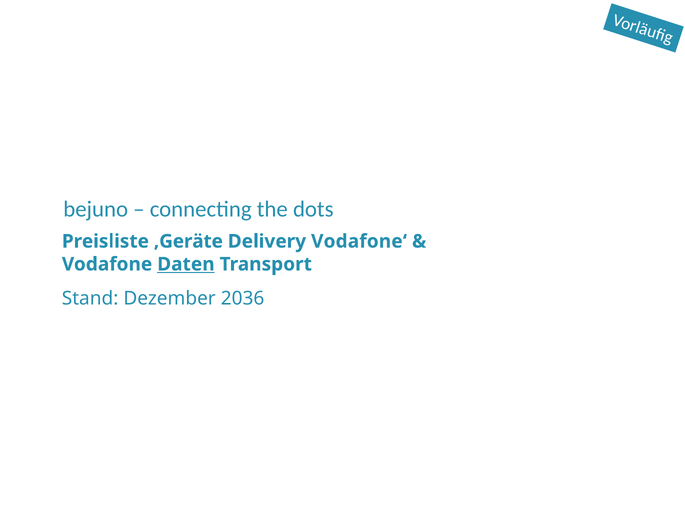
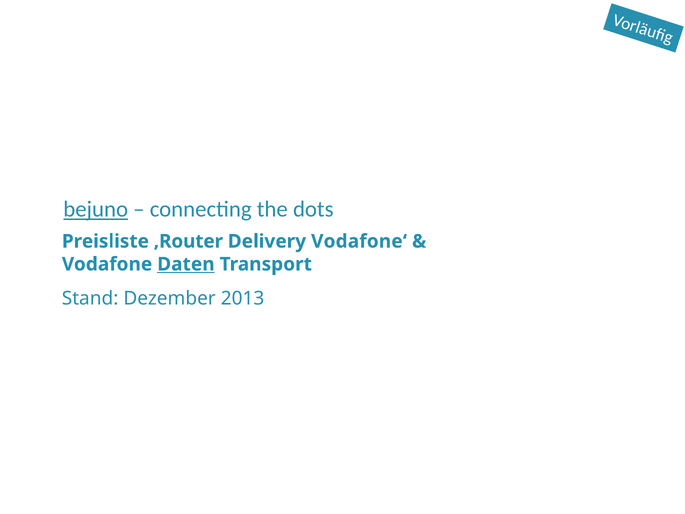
bejuno underline: none -> present (96, 209)
‚Geräte: ‚Geräte -> ‚Router (188, 241)
2036: 2036 -> 2013 (243, 298)
